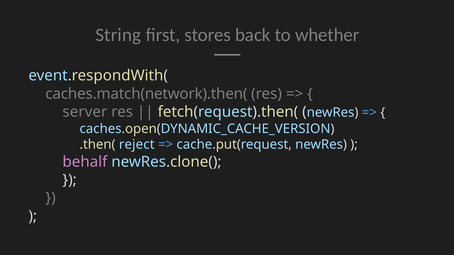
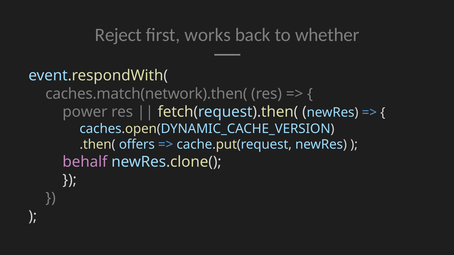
String: String -> Reject (118, 35)
stores: stores -> works (208, 35)
server: server -> power (85, 112)
reject: reject -> offers (137, 145)
